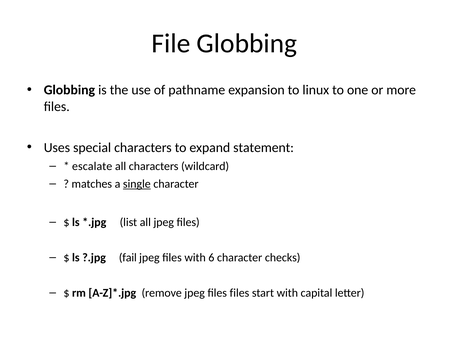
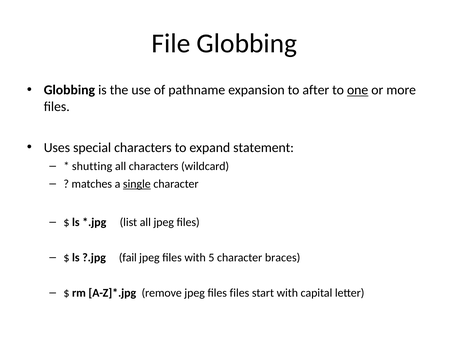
linux: linux -> after (316, 90)
one underline: none -> present (358, 90)
escalate: escalate -> shutting (92, 166)
6: 6 -> 5 (211, 257)
checks: checks -> braces (283, 257)
